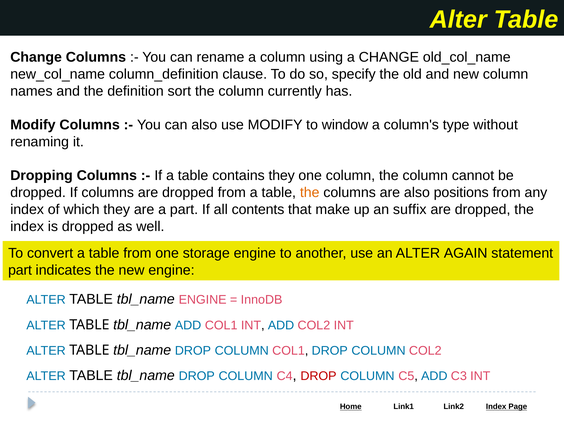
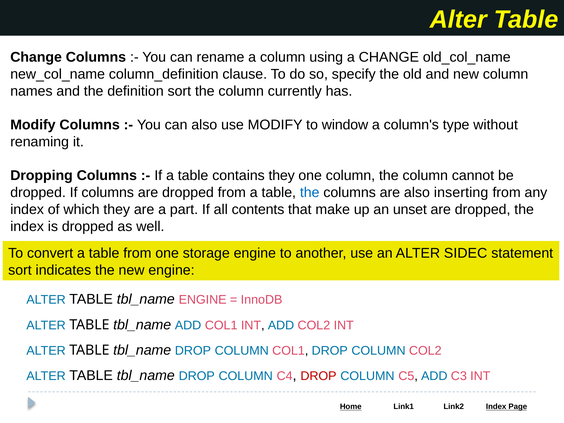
the colour: orange -> blue (310, 193)
positions: positions -> inserting (461, 193)
suffix: suffix -> unset (410, 209)
AGAIN: AGAIN -> SIDEC (466, 253)
part: part -> sort (20, 270)
